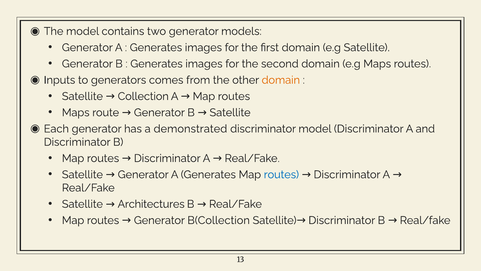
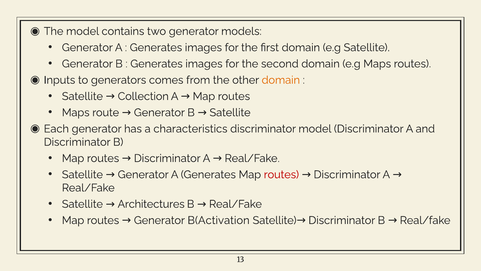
demonstrated: demonstrated -> characteristics (190, 129)
routes colour: blue -> red (281, 174)
B(Collection: B(Collection -> B(Activation (219, 220)
